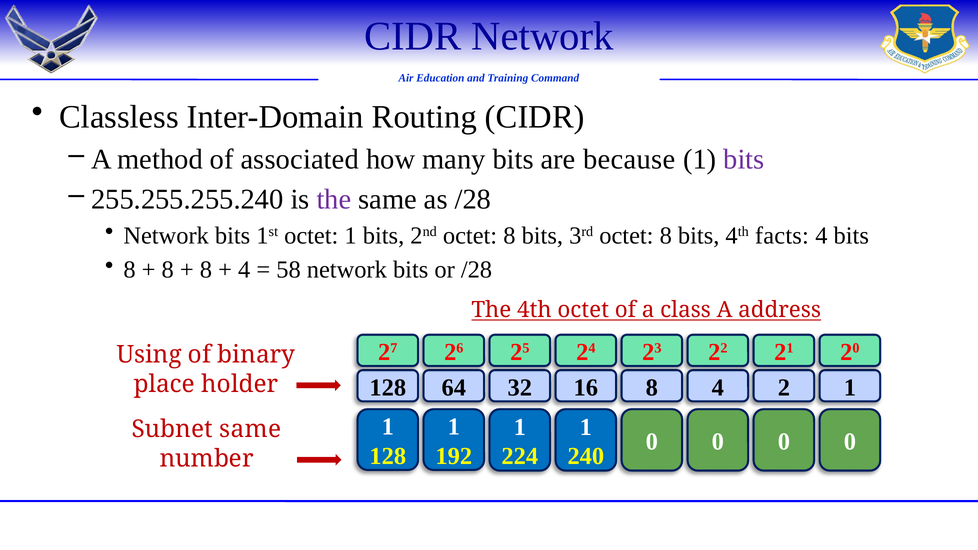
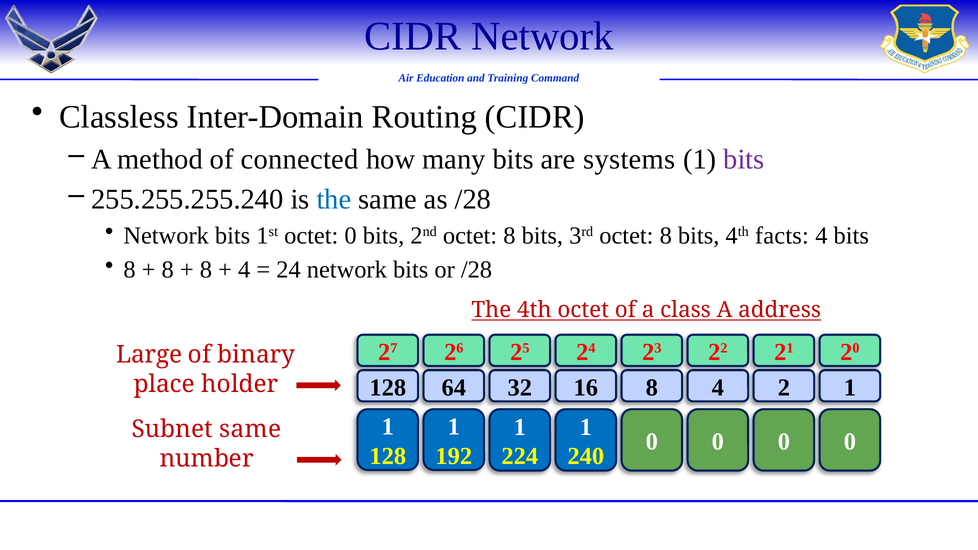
associated: associated -> connected (300, 159)
because: because -> systems (629, 159)
the colour: purple -> blue (334, 199)
octet 1: 1 -> 0 (351, 236)
58: 58 -> 24 (289, 270)
Using: Using -> Large (149, 355)
